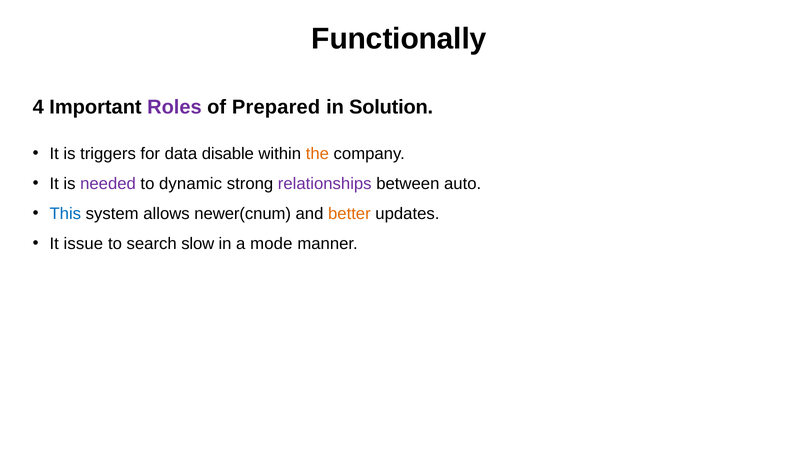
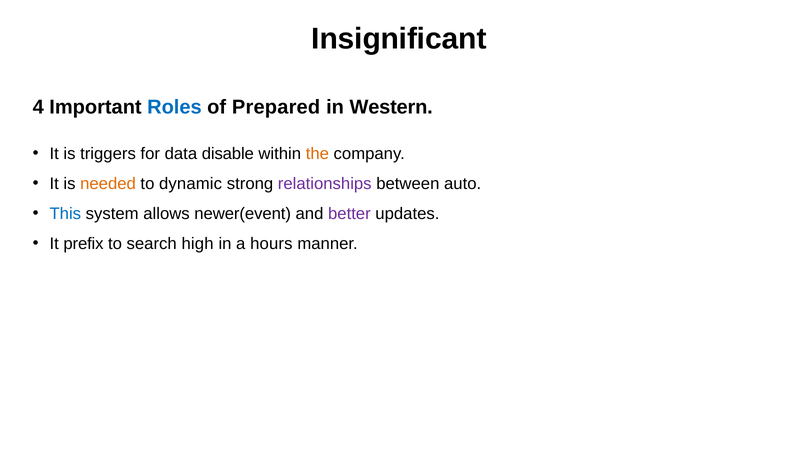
Functionally: Functionally -> Insignificant (399, 39)
Roles colour: purple -> blue (174, 107)
Solution: Solution -> Western (391, 107)
needed colour: purple -> orange (108, 184)
newer(cnum: newer(cnum -> newer(event (243, 214)
better colour: orange -> purple (349, 214)
issue: issue -> prefix (83, 244)
slow: slow -> high (198, 244)
mode: mode -> hours (271, 244)
